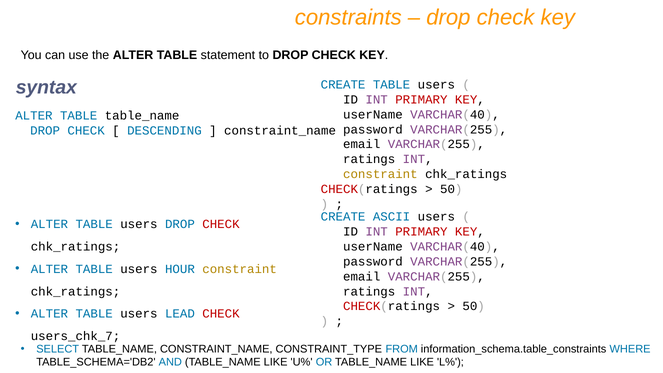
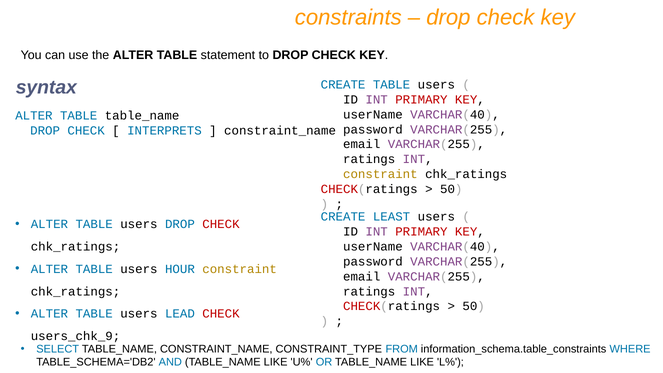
DESCENDING: DESCENDING -> INTERPRETS (164, 131)
ASCII: ASCII -> LEAST (392, 217)
users_chk_7: users_chk_7 -> users_chk_9 (76, 336)
